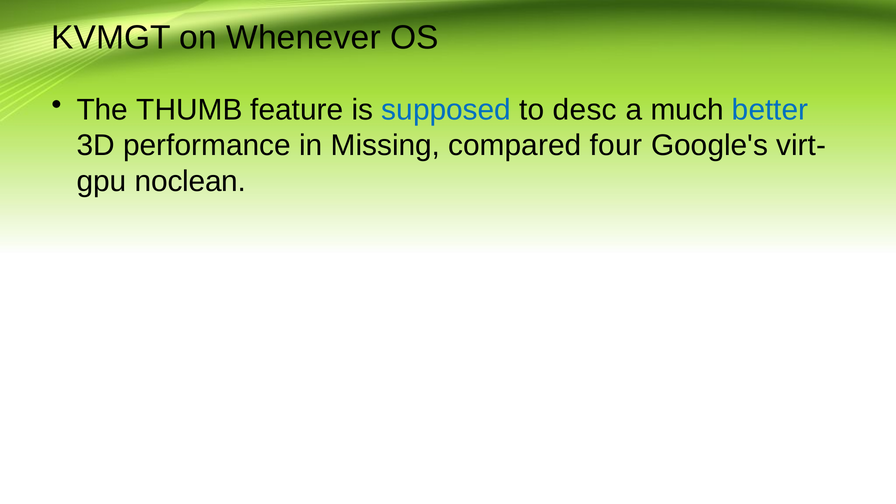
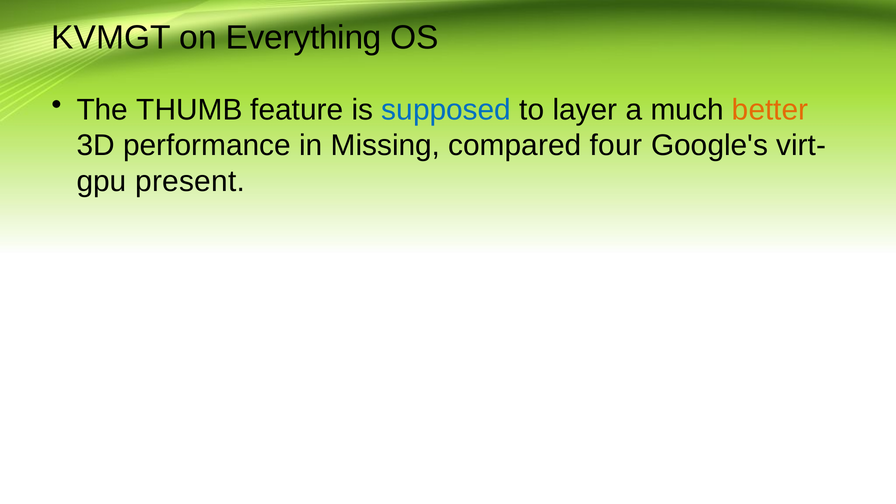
Whenever: Whenever -> Everything (304, 38)
desc: desc -> layer (585, 110)
better colour: blue -> orange (770, 110)
noclean: noclean -> present (190, 181)
